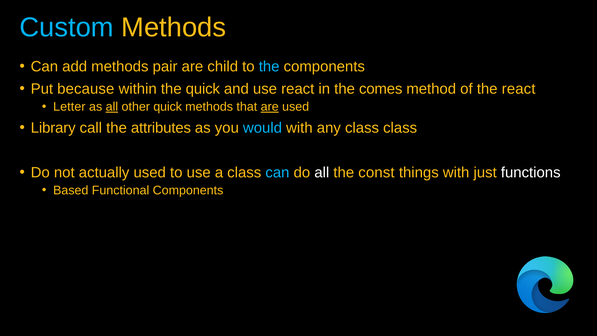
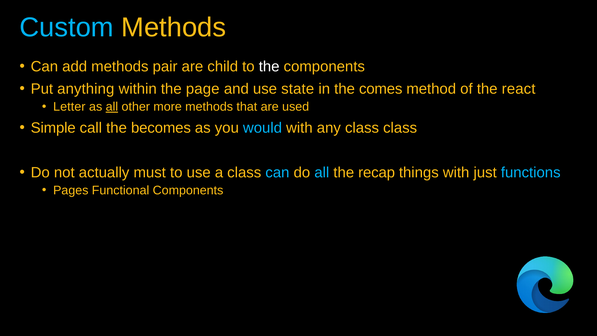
the colour: light blue -> white (269, 67)
because: because -> anything (86, 89)
the quick: quick -> page (203, 89)
use react: react -> state (298, 89)
other quick: quick -> more (168, 107)
are underline: present -> none (270, 107)
Library: Library -> Simple (53, 128)
attributes: attributes -> becomes (161, 128)
actually used: used -> must (150, 172)
all colour: white -> light blue (322, 172)
const: const -> recap (377, 172)
functions colour: white -> light blue (531, 172)
Based: Based -> Pages (71, 190)
